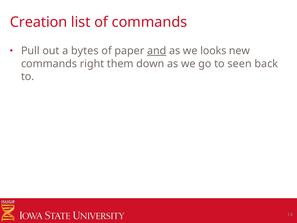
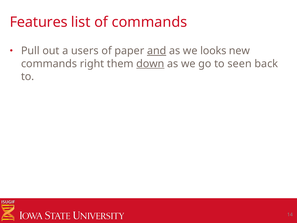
Creation: Creation -> Features (39, 22)
bytes: bytes -> users (85, 51)
down underline: none -> present (150, 64)
